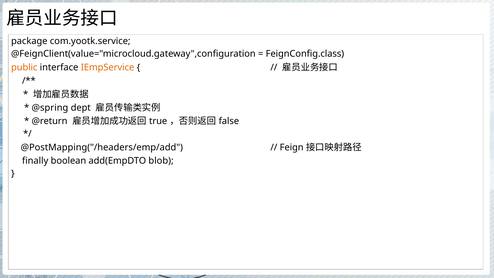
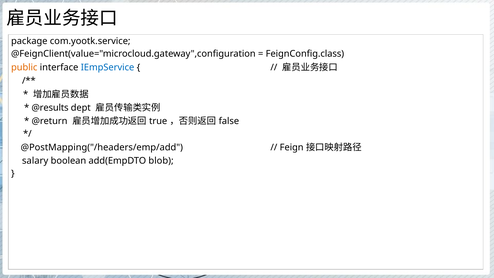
IEmpService colour: orange -> blue (108, 67)
@spring: @spring -> @results (50, 108)
finally: finally -> salary (35, 161)
